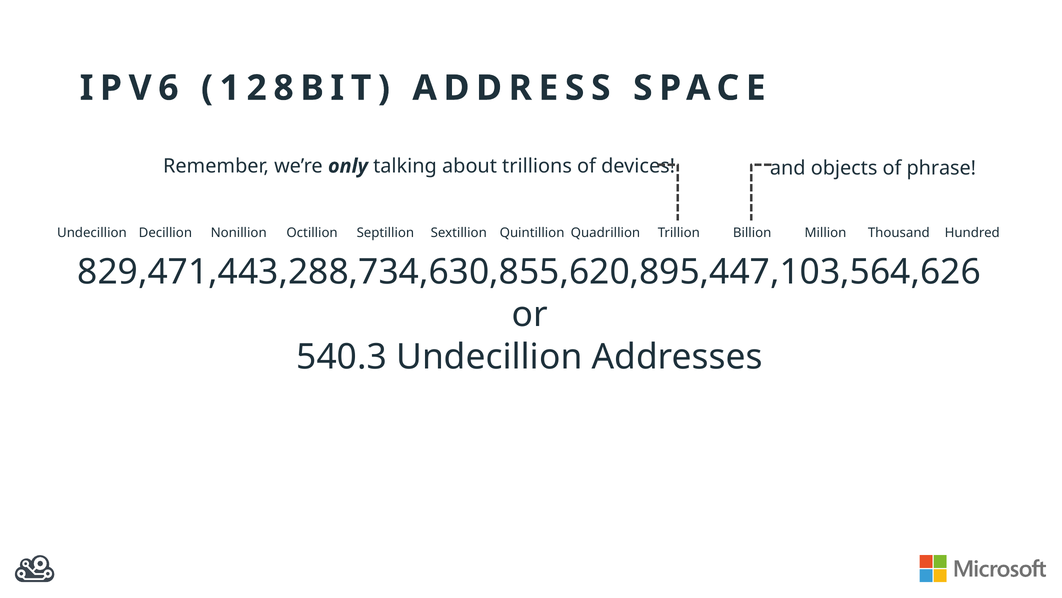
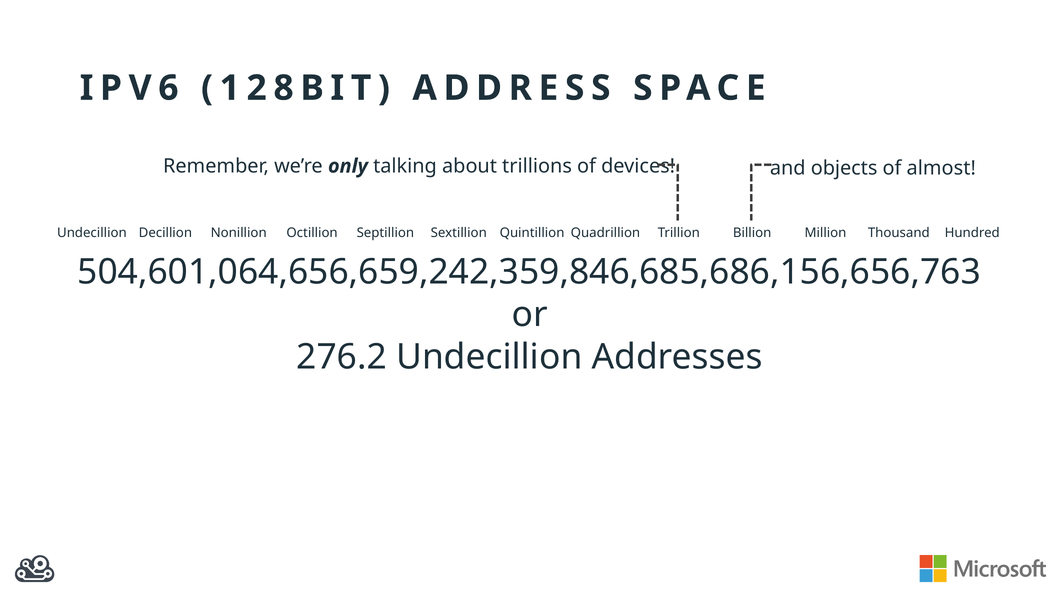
phrase: phrase -> almost (941, 168)
829,471,443,288,734,630,855,620,895,447,103,564,626: 829,471,443,288,734,630,855,620,895,447,103,564,626 -> 504,601,064,656,659,242,359,846,685,686,156,656,763 (529, 272)
540.3: 540.3 -> 276.2 (342, 357)
